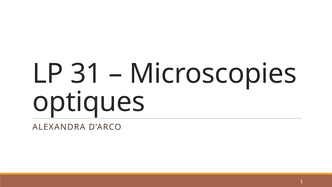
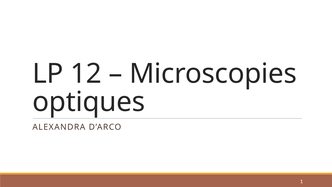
31: 31 -> 12 (86, 74)
